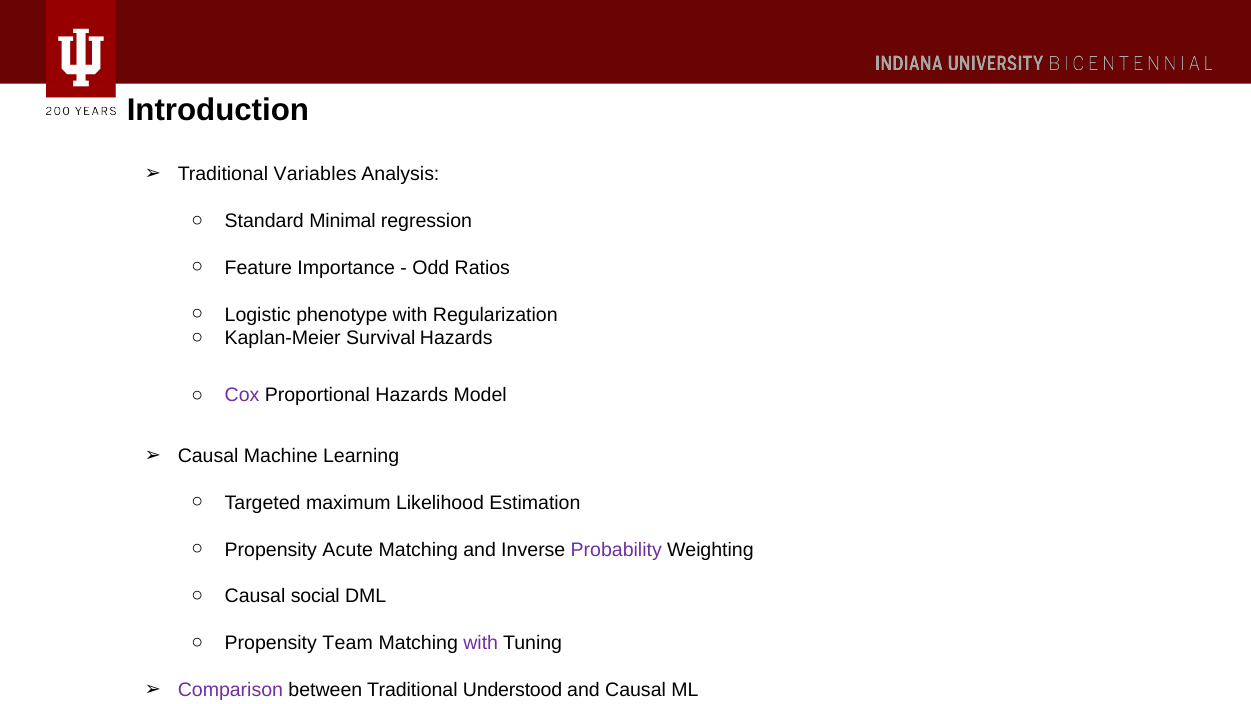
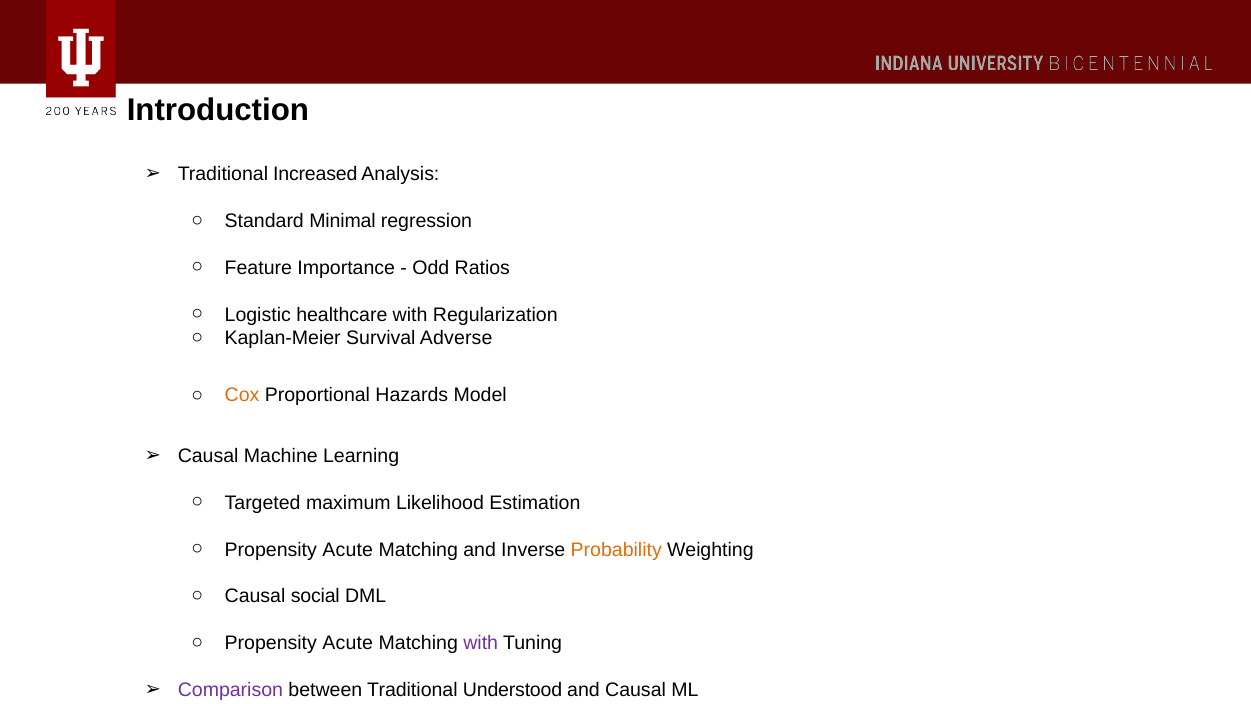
Variables: Variables -> Increased (315, 174)
phenotype: phenotype -> healthcare (342, 314)
Survival Hazards: Hazards -> Adverse (456, 338)
Cox colour: purple -> orange (242, 395)
Probability colour: purple -> orange (616, 549)
Team: Team -> Acute (348, 643)
